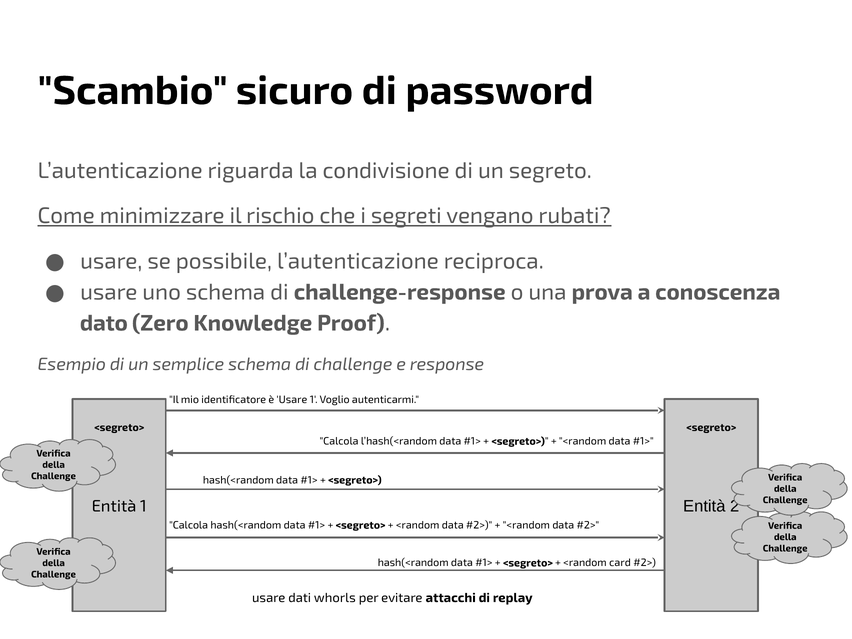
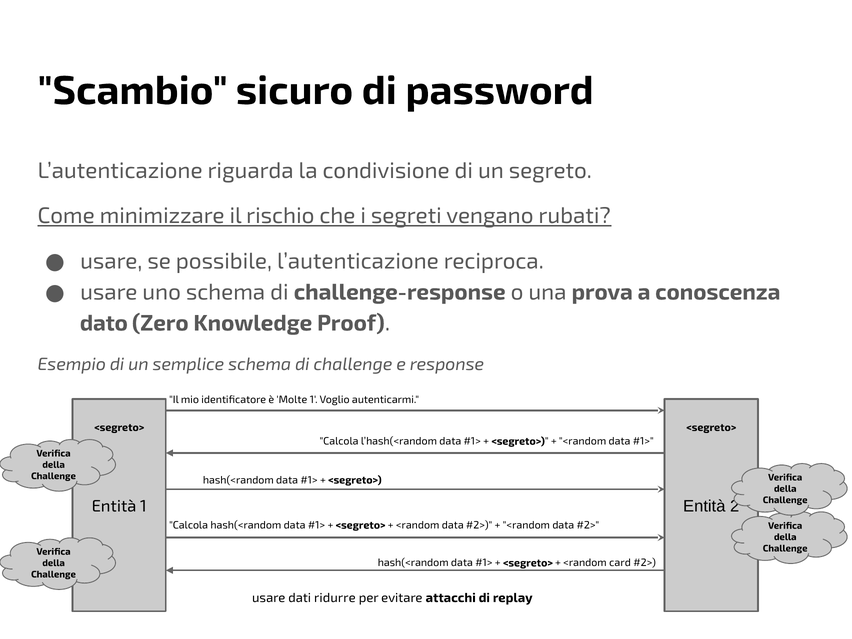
è Usare: Usare -> Molte (292, 400)
whorls: whorls -> ridurre (335, 598)
